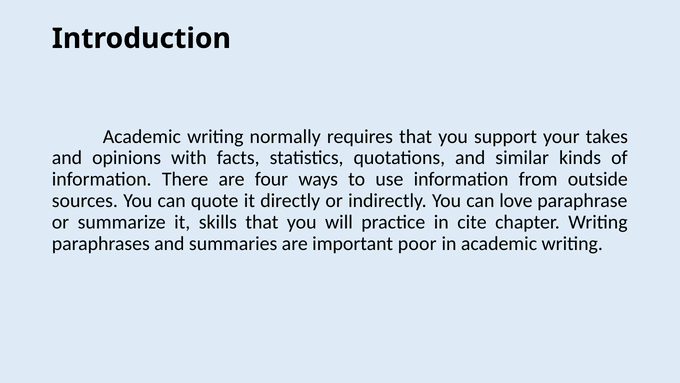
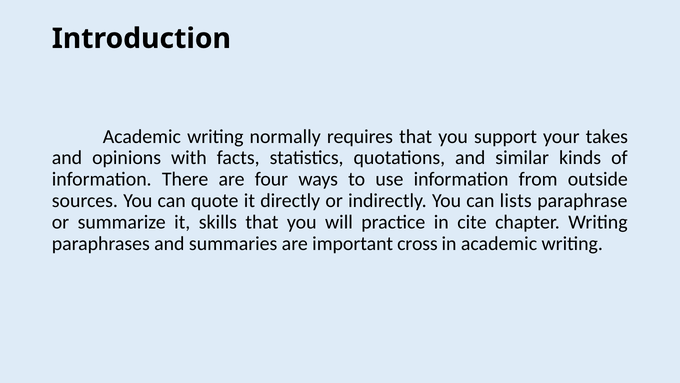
love: love -> lists (516, 201)
poor: poor -> cross (417, 243)
